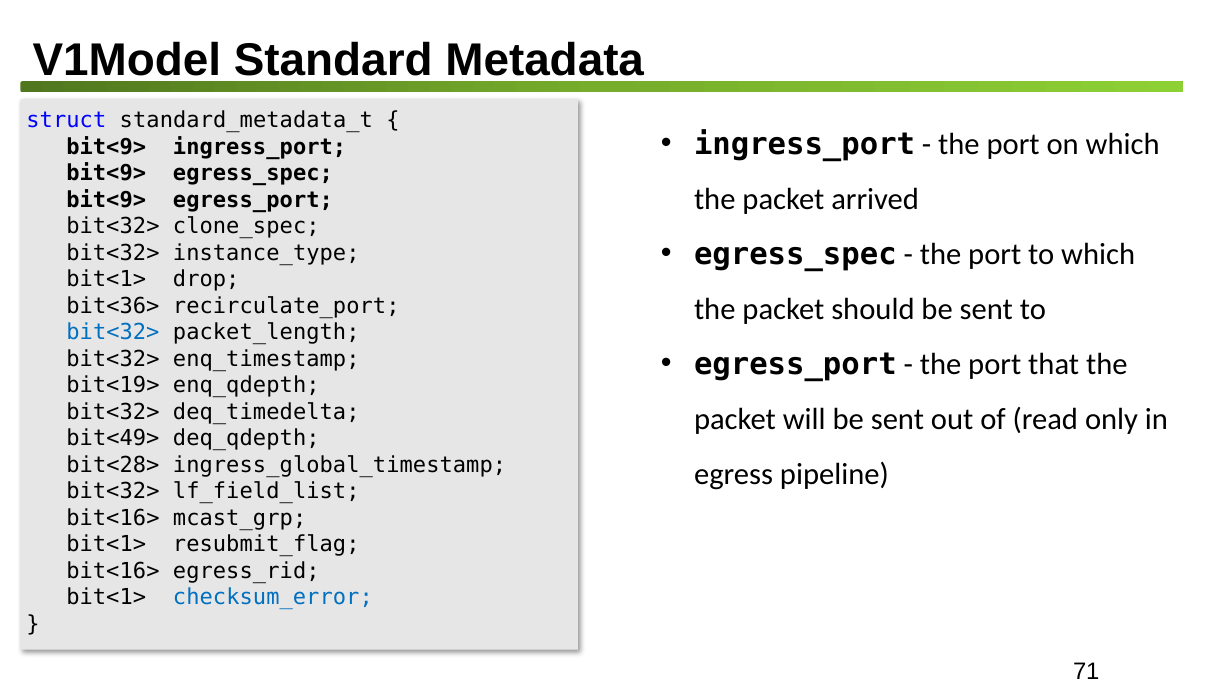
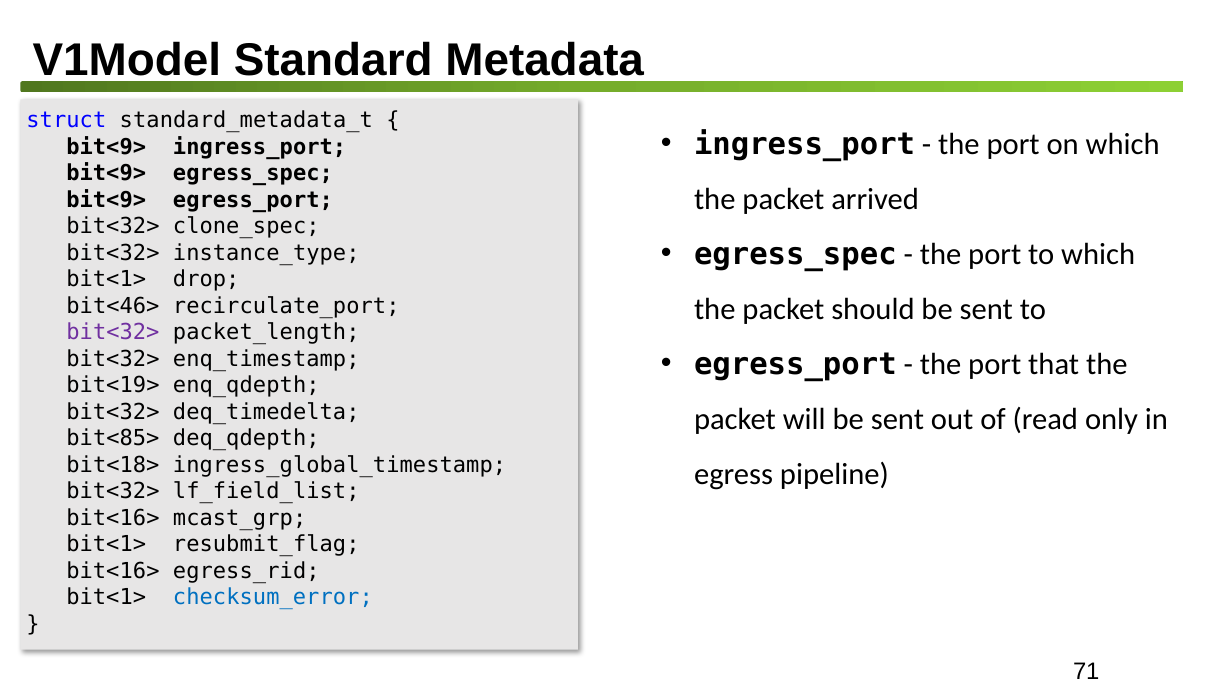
bit<36>: bit<36> -> bit<46> (113, 306)
bit<32> colour: blue -> purple (113, 333)
bit<49>: bit<49> -> bit<85> (113, 439)
bit<28>: bit<28> -> bit<18> (113, 465)
